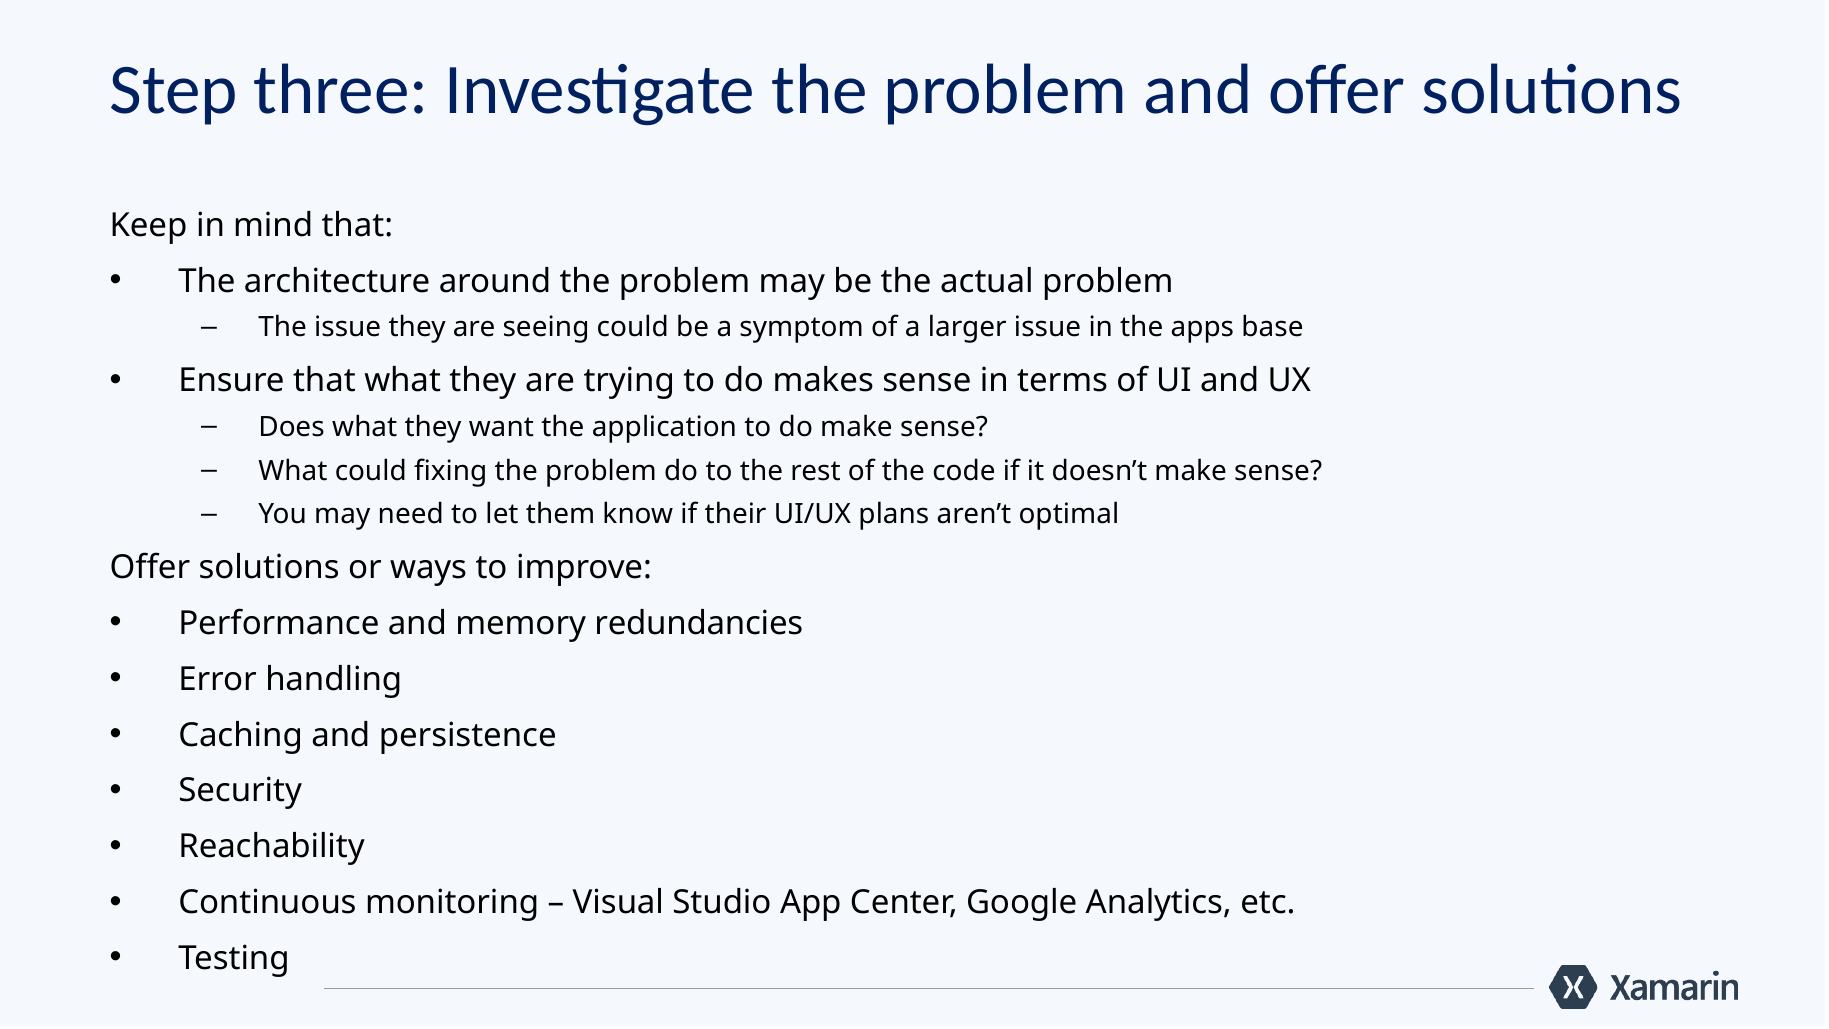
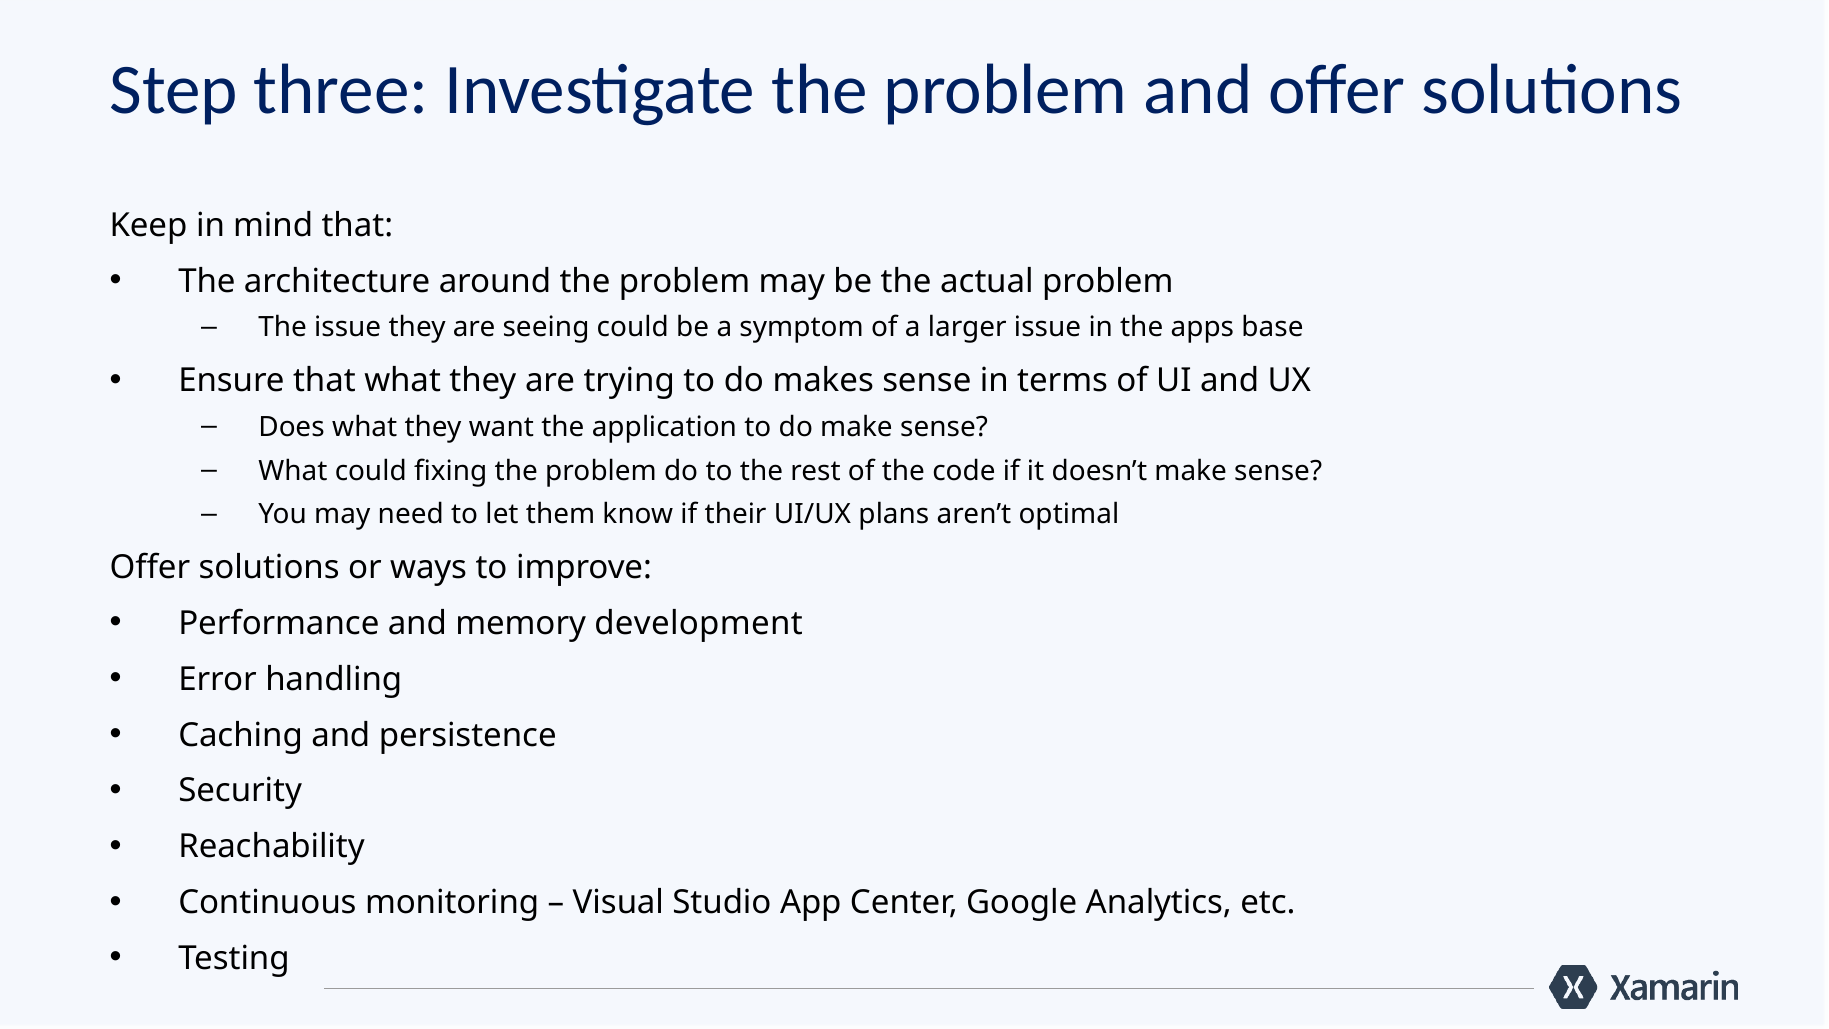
redundancies: redundancies -> development (699, 623)
